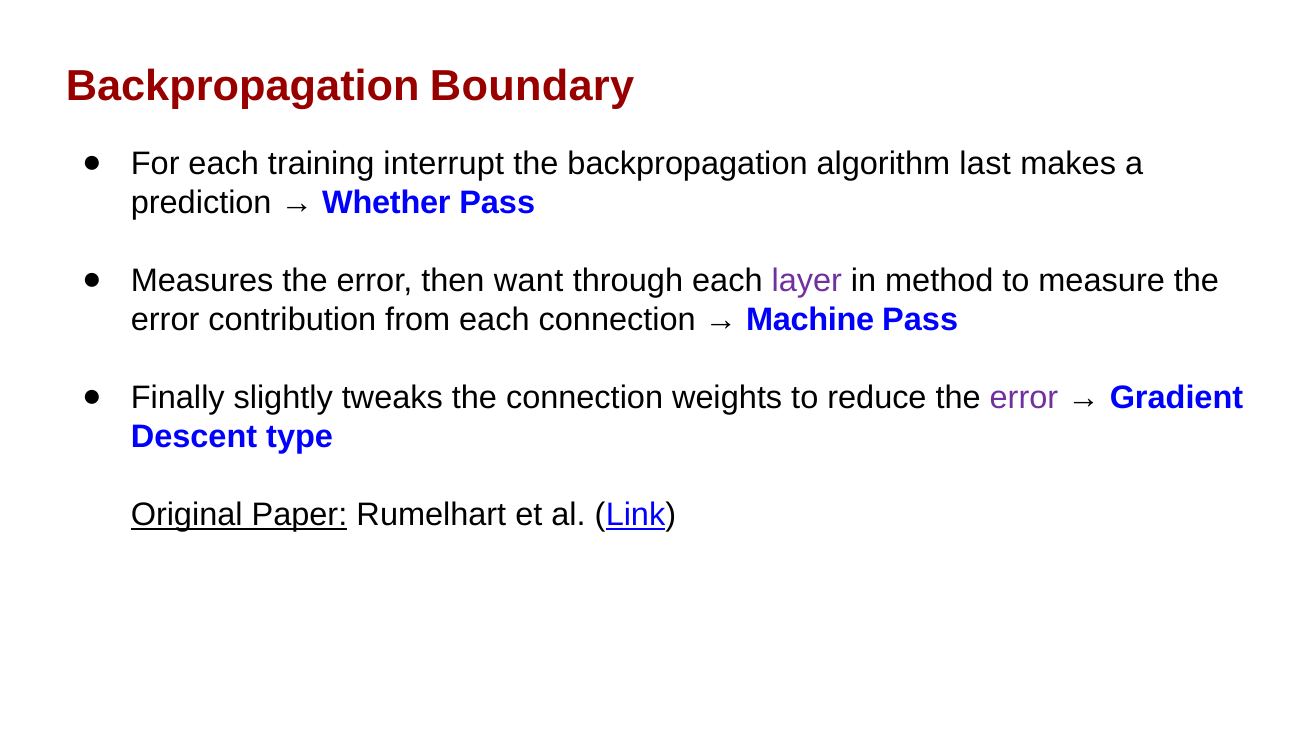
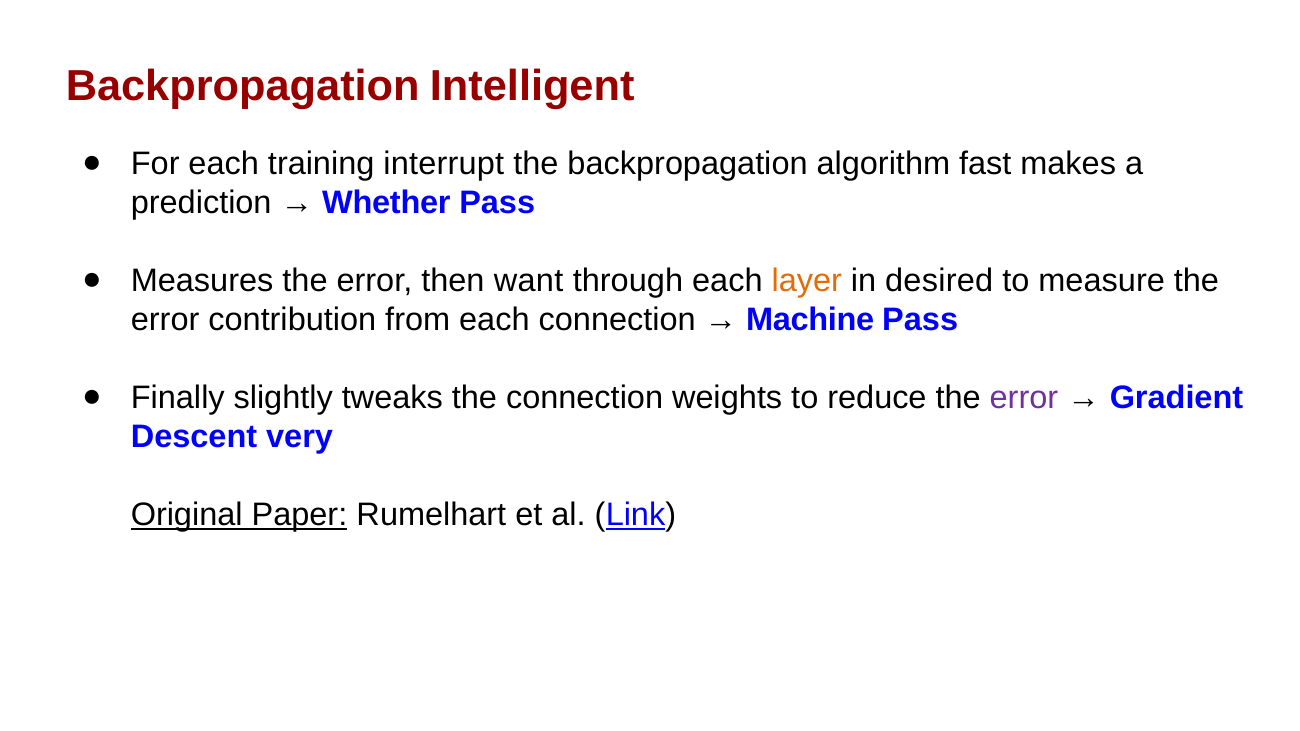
Boundary: Boundary -> Intelligent (532, 86)
last: last -> fast (985, 164)
layer colour: purple -> orange (807, 281)
method: method -> desired (939, 281)
type: type -> very (300, 437)
